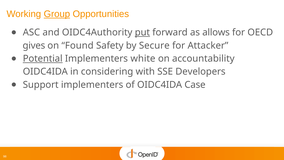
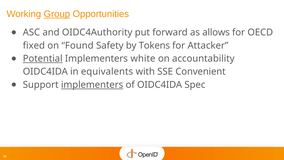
put underline: present -> none (142, 32)
gives: gives -> fixed (34, 45)
Secure: Secure -> Tokens (154, 45)
considering: considering -> equivalents (107, 72)
Developers: Developers -> Convenient (200, 72)
implementers underline: none -> present (92, 85)
Case: Case -> Spec (195, 85)
